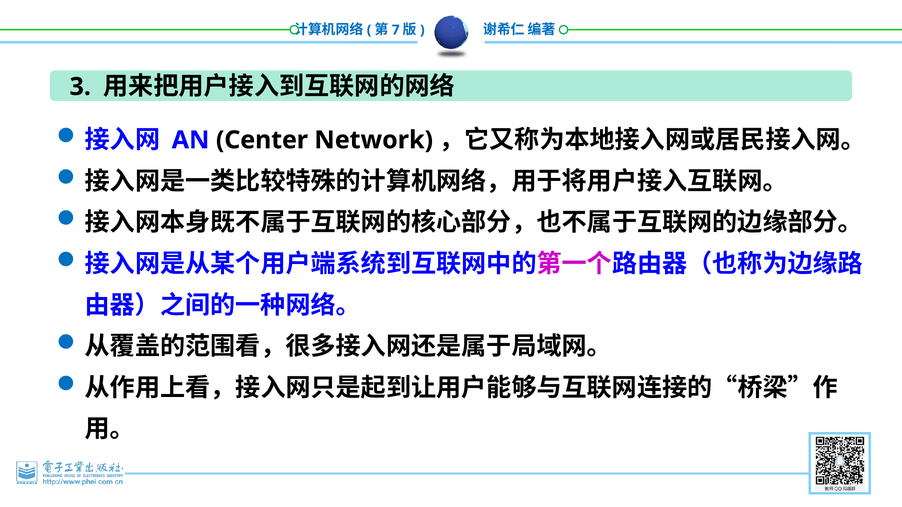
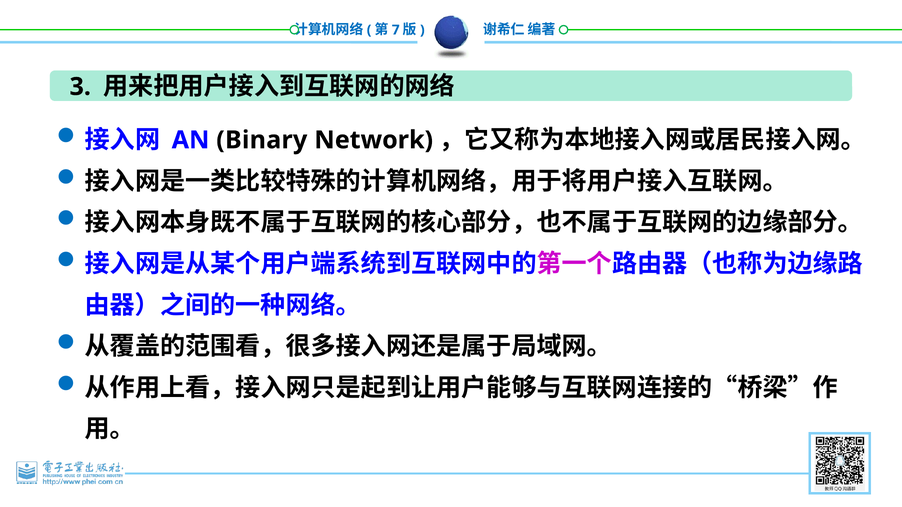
Center: Center -> Binary (262, 140)
